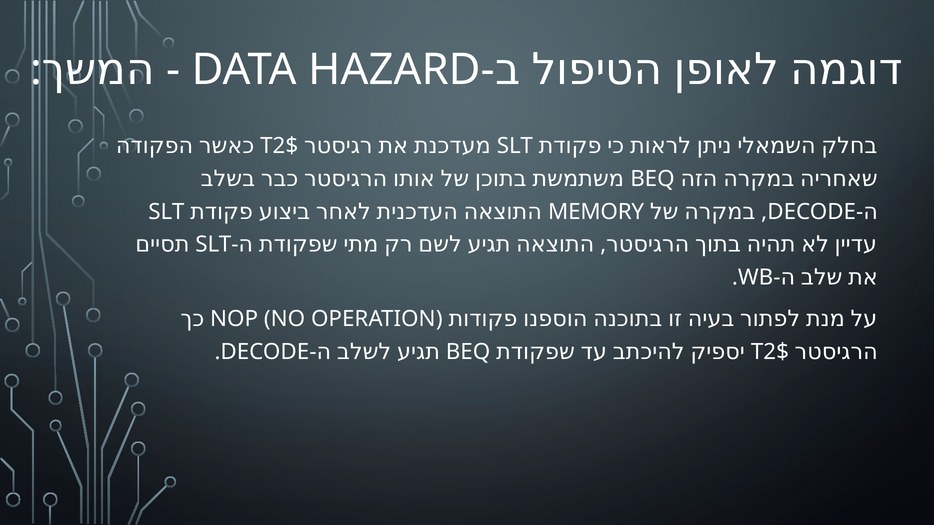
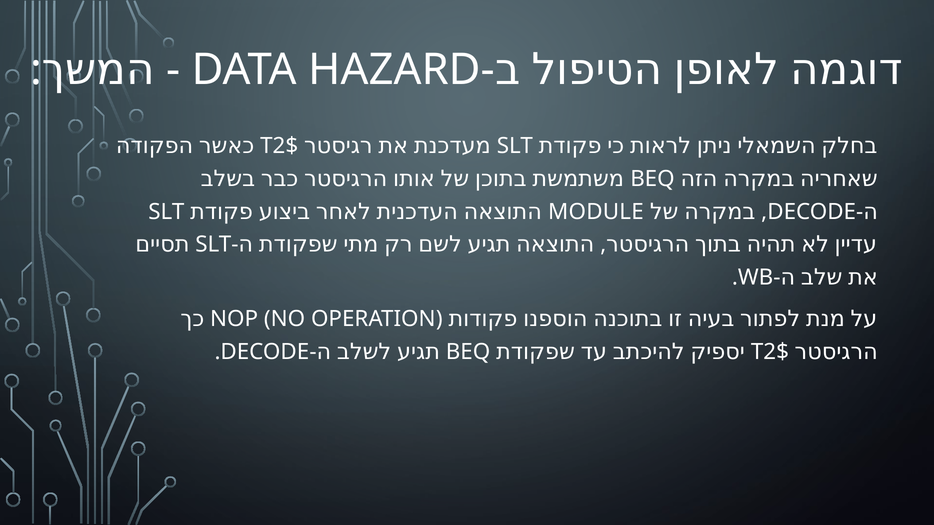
MEMORY: MEMORY -> MODULE (596, 212)
